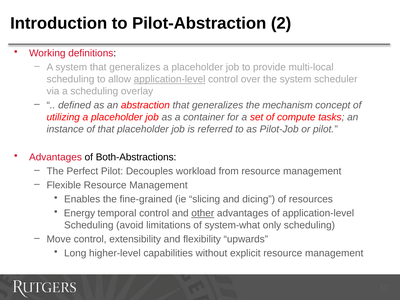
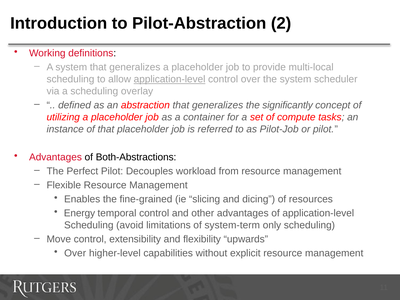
mechanism: mechanism -> significantly (288, 105)
other underline: present -> none (203, 213)
system-what: system-what -> system-term (232, 225)
Long: Long -> Over (75, 253)
